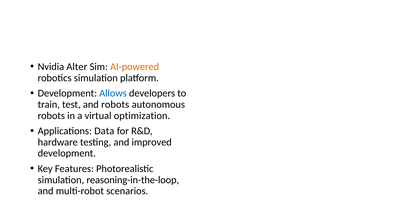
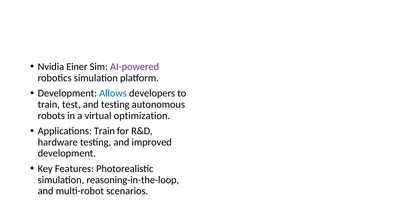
Alter: Alter -> Einer (77, 66)
AI-powered colour: orange -> purple (135, 66)
and robots: robots -> testing (115, 104)
Applications Data: Data -> Train (104, 131)
